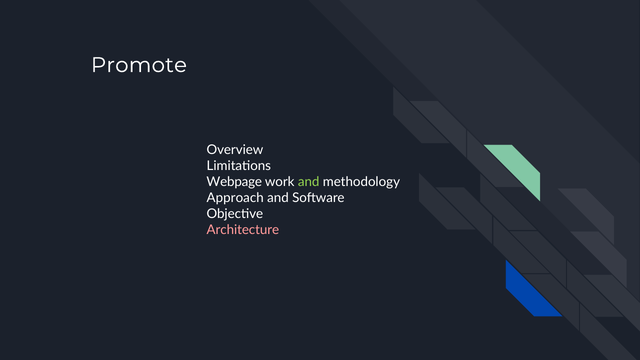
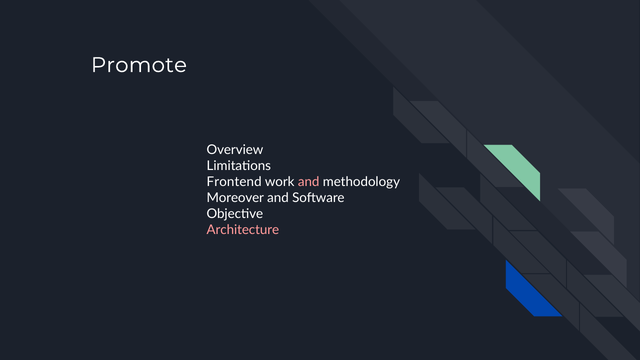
Webpage: Webpage -> Frontend (234, 182)
and colour: light green -> pink (309, 182)
Approach: Approach -> Moreover (235, 198)
